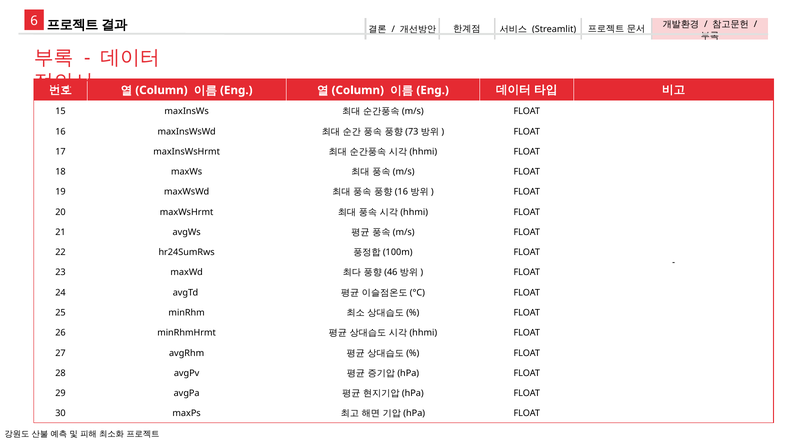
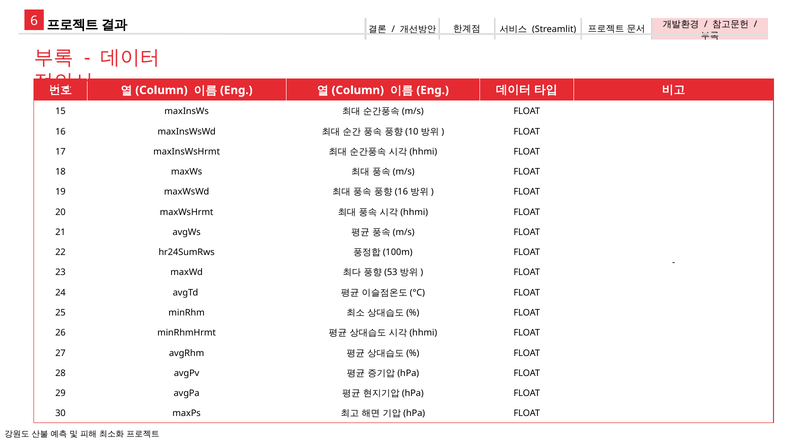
73: 73 -> 10 (412, 132)
46: 46 -> 53 (391, 273)
